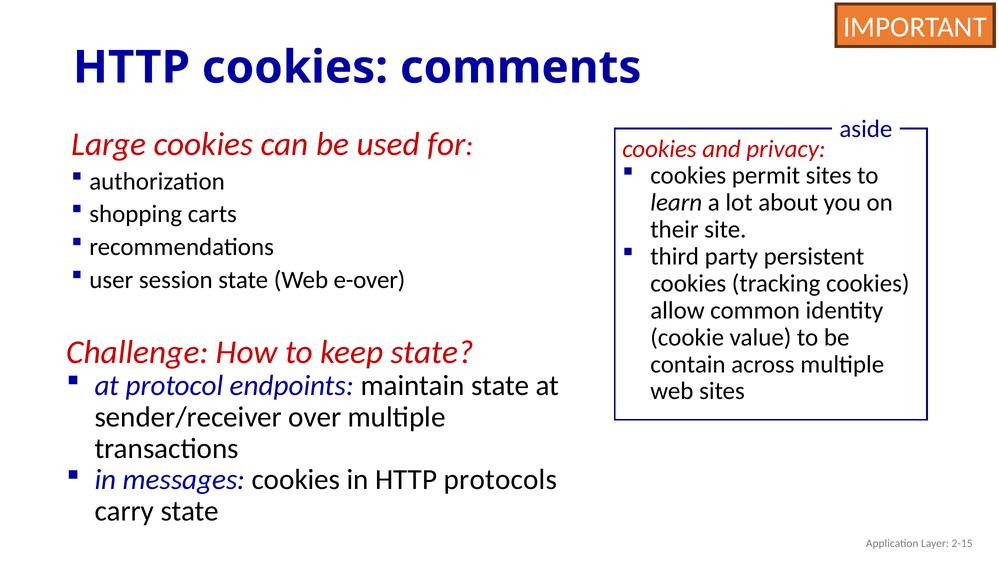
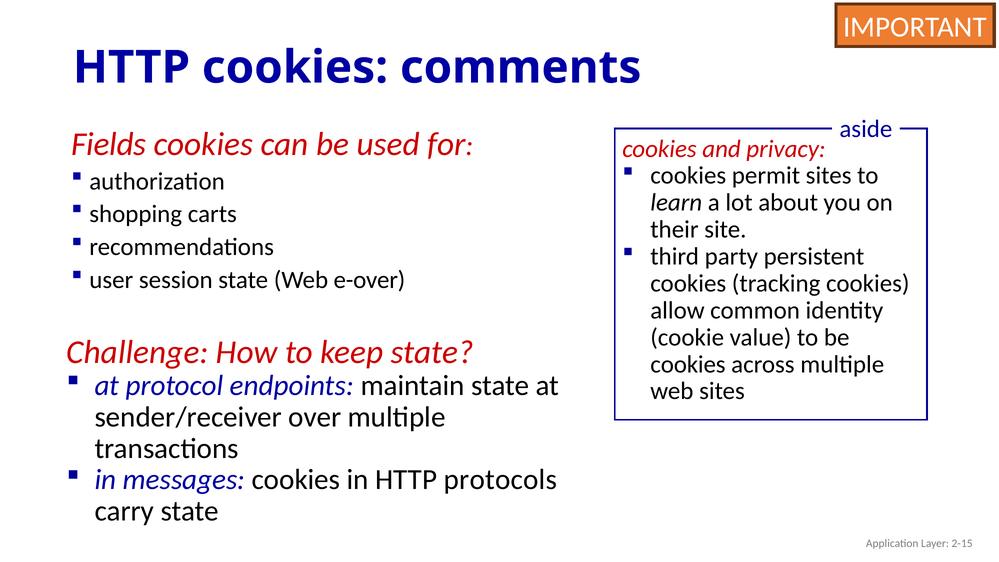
Large: Large -> Fields (109, 144)
contain: contain -> cookies (688, 364)
